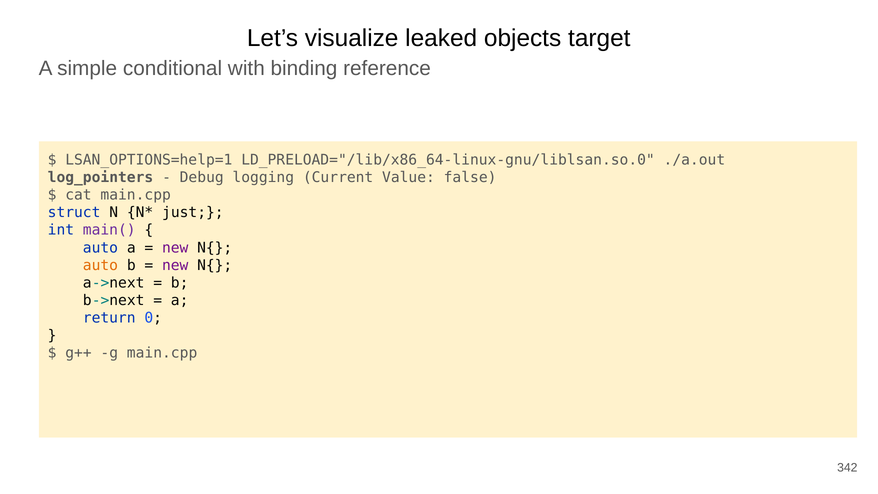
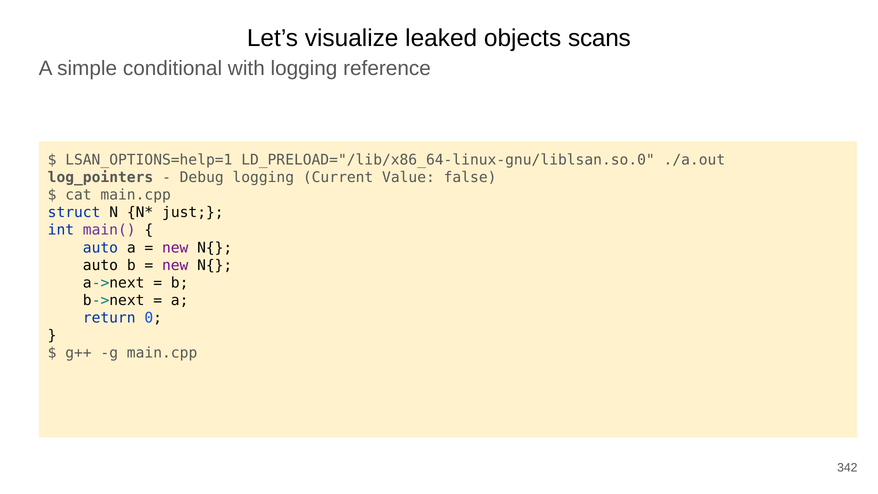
target: target -> scans (599, 38)
with binding: binding -> logging (304, 68)
auto colour: orange -> black (100, 265)
